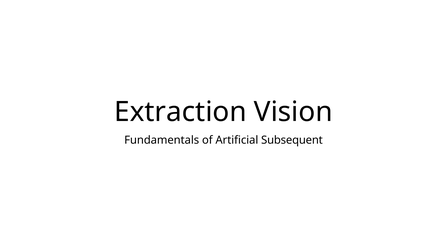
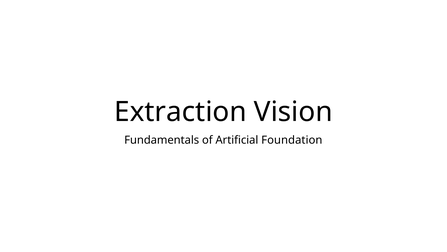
Subsequent: Subsequent -> Foundation (292, 140)
